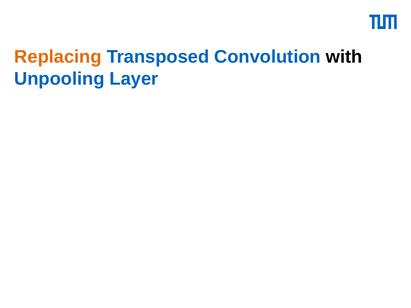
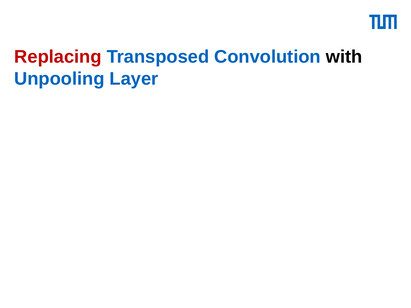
Replacing colour: orange -> red (58, 57)
